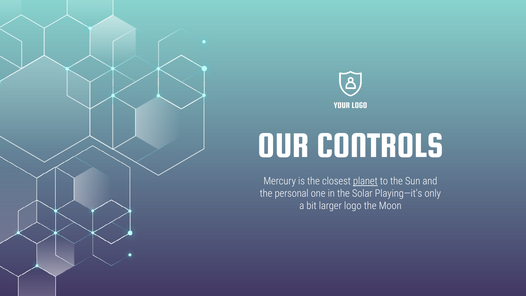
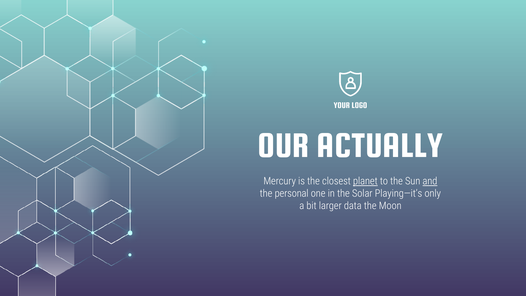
CONTROLS: CONTROLS -> ACTUALLY (380, 145)
and underline: none -> present (430, 181)
larger logo: logo -> data (353, 206)
